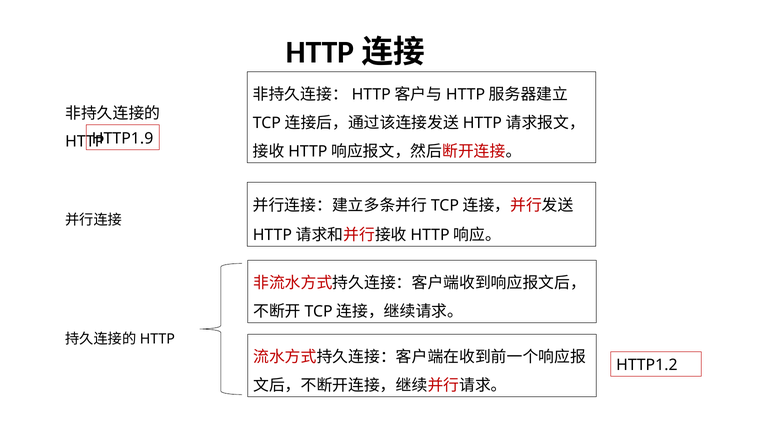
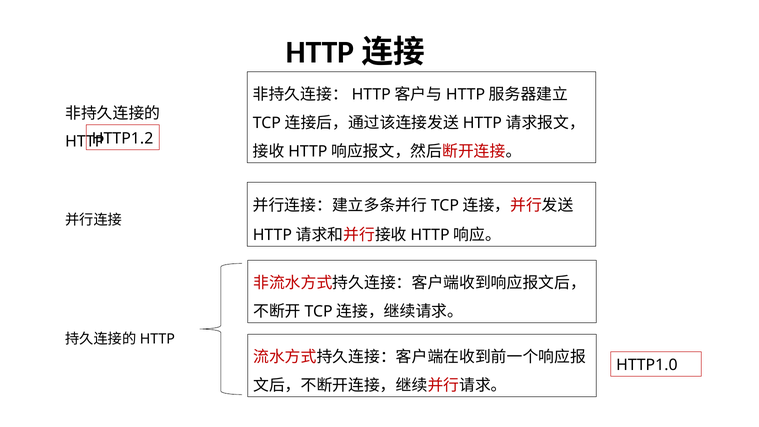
HTTP1.9: HTTP1.9 -> HTTP1.2 (123, 138)
HTTP1.2: HTTP1.2 -> HTTP1.0 (647, 365)
